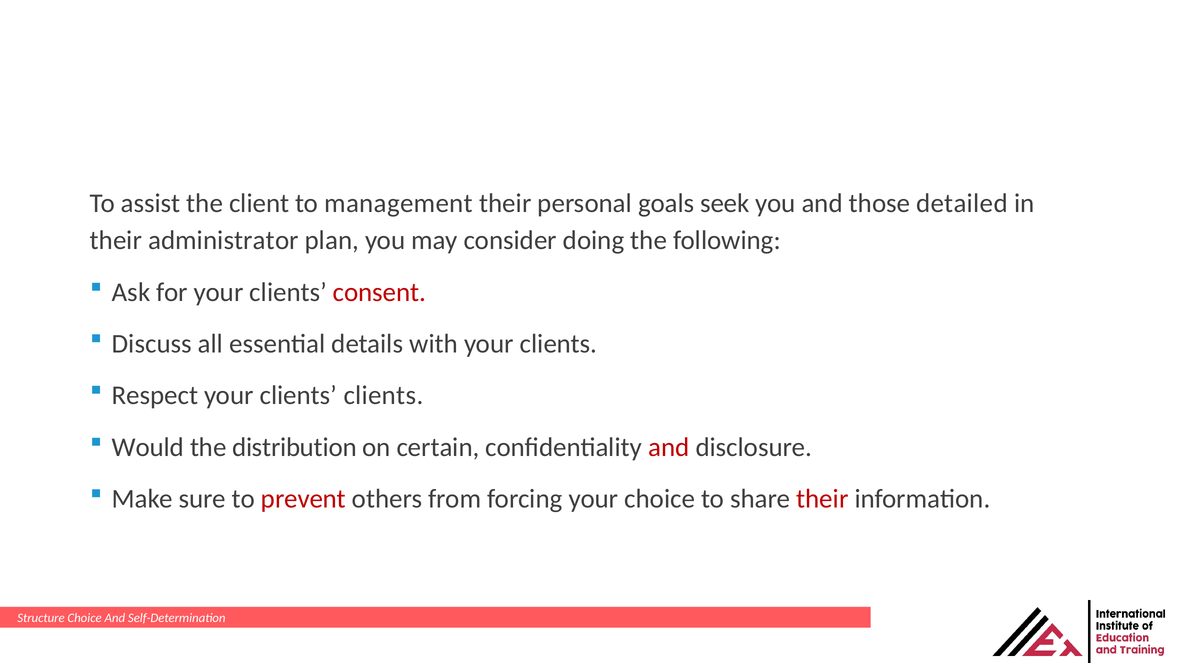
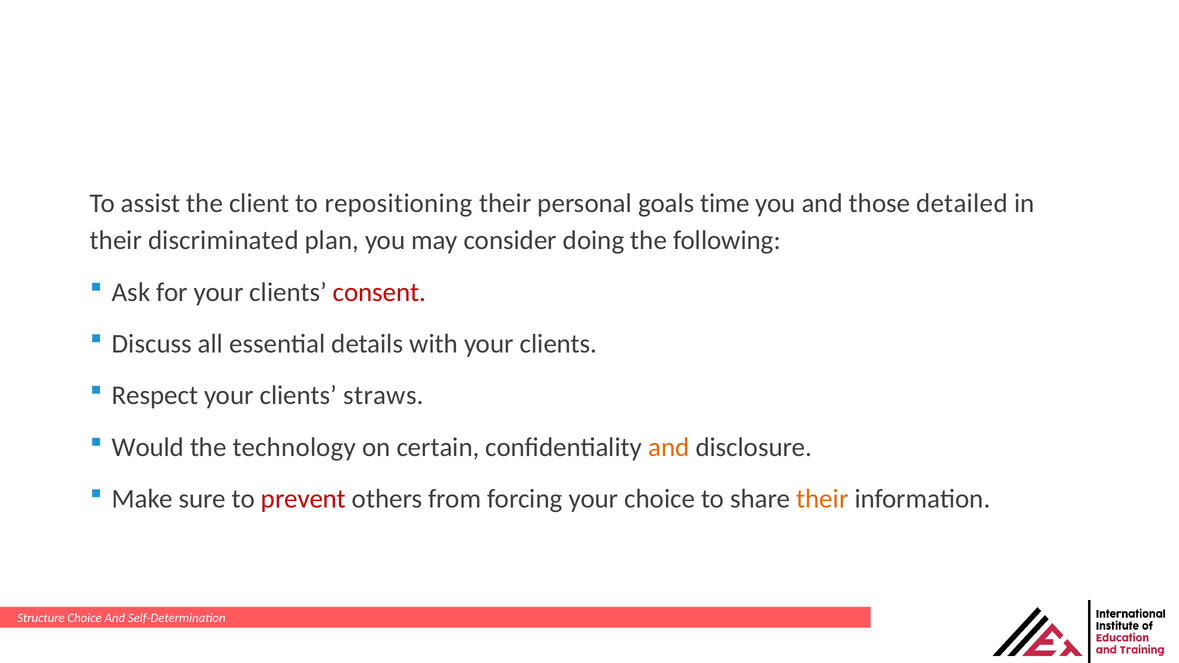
management: management -> repositioning (399, 204)
seek: seek -> time (725, 204)
administrator: administrator -> discriminated (223, 241)
clients clients: clients -> straws (384, 396)
distribution: distribution -> technology (294, 447)
and colour: red -> orange (669, 447)
their colour: red -> orange (822, 499)
